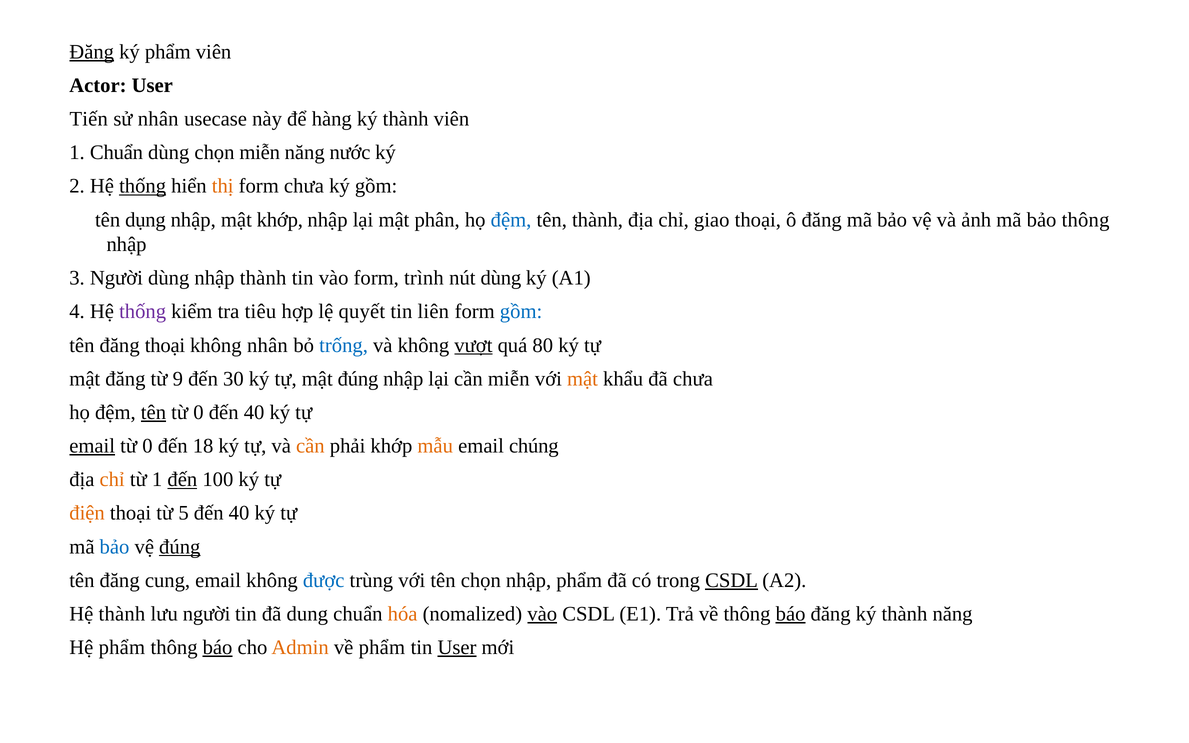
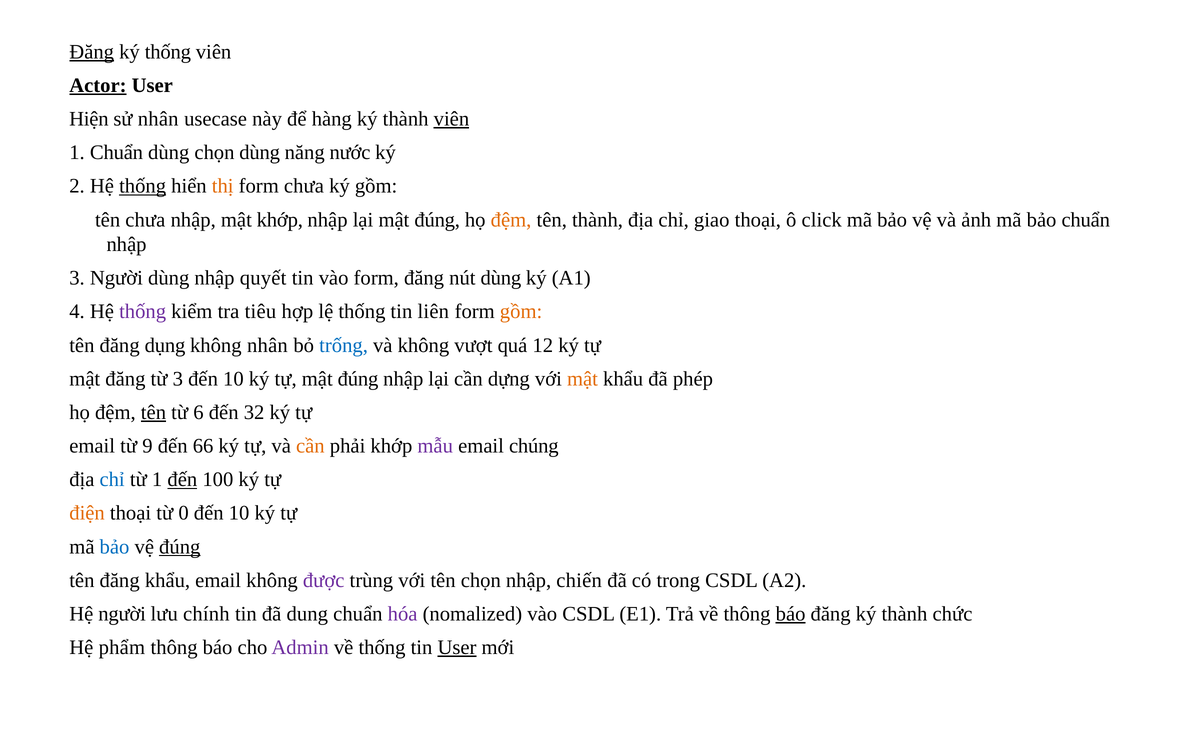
ký phẩm: phẩm -> thống (168, 52)
Actor underline: none -> present (98, 85)
Tiến: Tiến -> Hiện (89, 119)
viên underline: none -> present (451, 119)
chọn miễn: miễn -> dùng (260, 153)
tên dụng: dụng -> chưa (145, 220)
lại mật phân: phân -> đúng (437, 220)
đệm colour: blue -> orange (511, 220)
ô đăng: đăng -> click (822, 220)
bảo thông: thông -> chuẩn (1086, 220)
nhập thành: thành -> quyết (263, 278)
form trình: trình -> đăng (424, 278)
lệ quyết: quyết -> thống (362, 312)
gồm colour: blue -> orange (521, 312)
đăng thoại: thoại -> dụng (165, 345)
vượt underline: present -> none (473, 345)
80: 80 -> 12 (543, 345)
từ 9: 9 -> 3 (178, 379)
30: 30 -> 10 (233, 379)
cần miễn: miễn -> dựng (509, 379)
đã chưa: chưa -> phép (693, 379)
0: 0 -> 6 (198, 412)
40: 40 -> 32 (254, 412)
email underline: present -> none (92, 446)
0: 0 -> 9 (147, 446)
18: 18 -> 66 (203, 446)
mẫu colour: orange -> purple (435, 446)
chỉ colour: orange -> blue (112, 480)
5: 5 -> 0 (184, 513)
40: 40 -> 10 (239, 513)
đăng cung: cung -> khẩu (168, 580)
được colour: blue -> purple (324, 580)
nhập phẩm: phẩm -> chiến (579, 580)
CSDL underline: present -> none (732, 580)
Hệ thành: thành -> người (122, 614)
lưu người: người -> chính (206, 614)
hóa colour: orange -> purple (403, 614)
vào underline: present -> none (542, 614)
thành năng: năng -> chức (952, 614)
báo underline: present -> none (218, 648)
Admin colour: orange -> purple (300, 648)
về phẩm: phẩm -> thống (382, 648)
